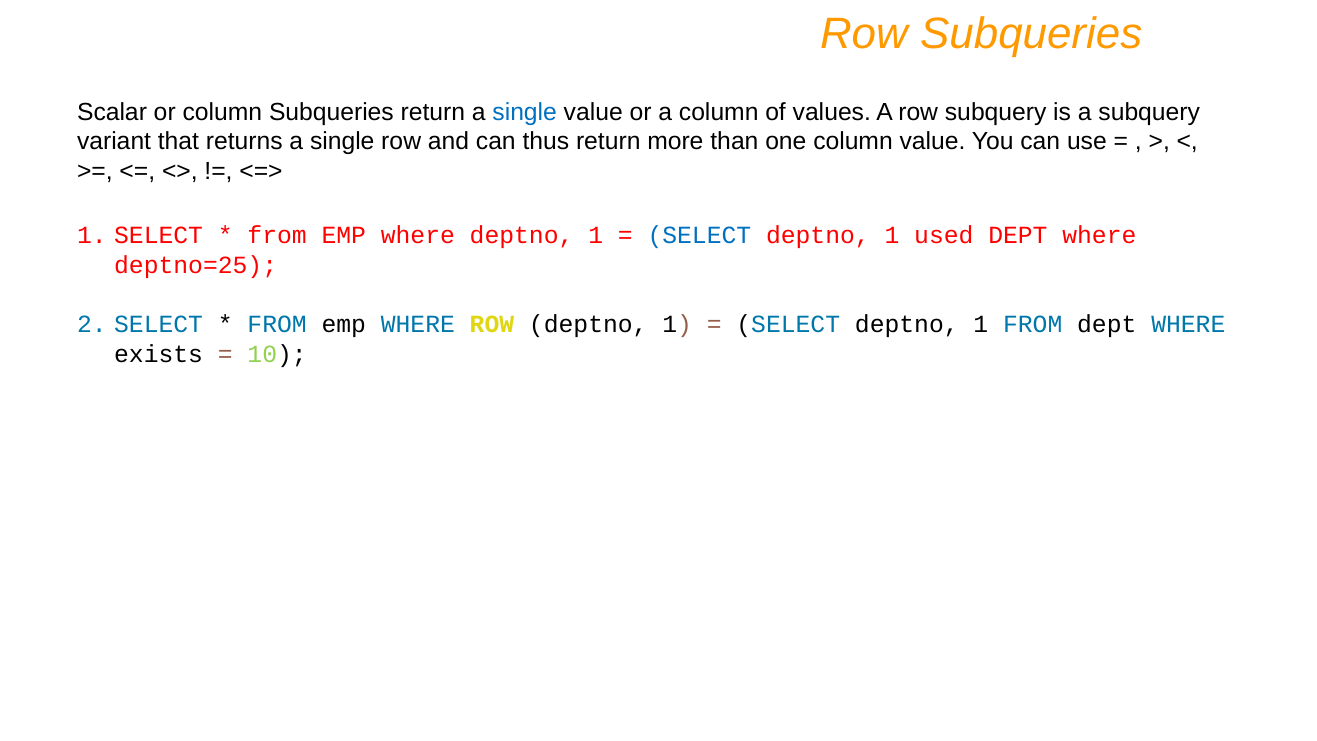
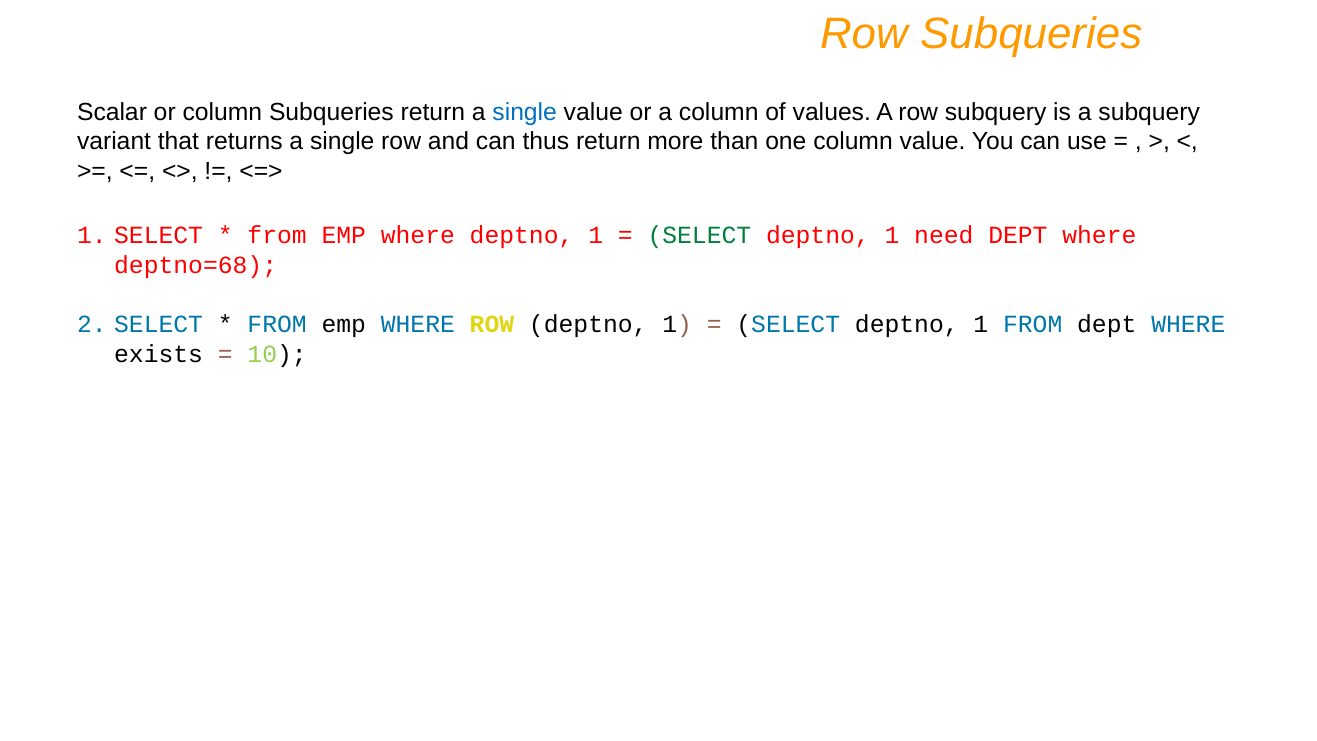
SELECT colour: blue -> green (699, 235)
used: used -> need (944, 235)
deptno=25: deptno=25 -> deptno=68 (196, 265)
